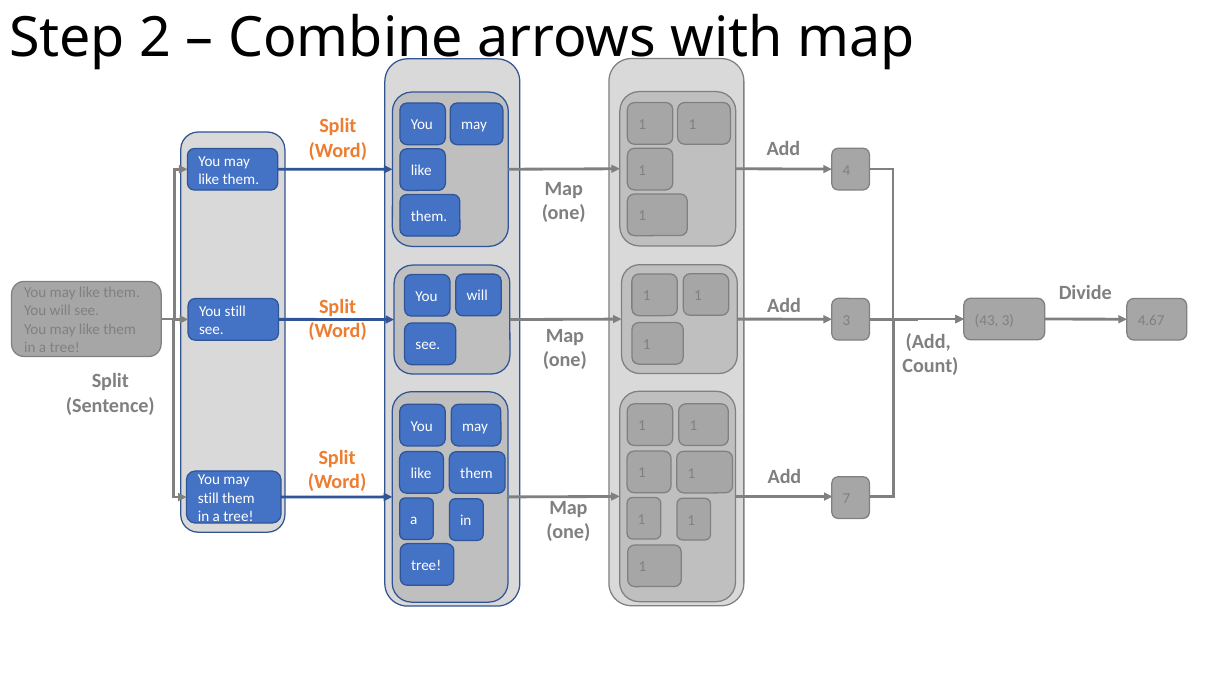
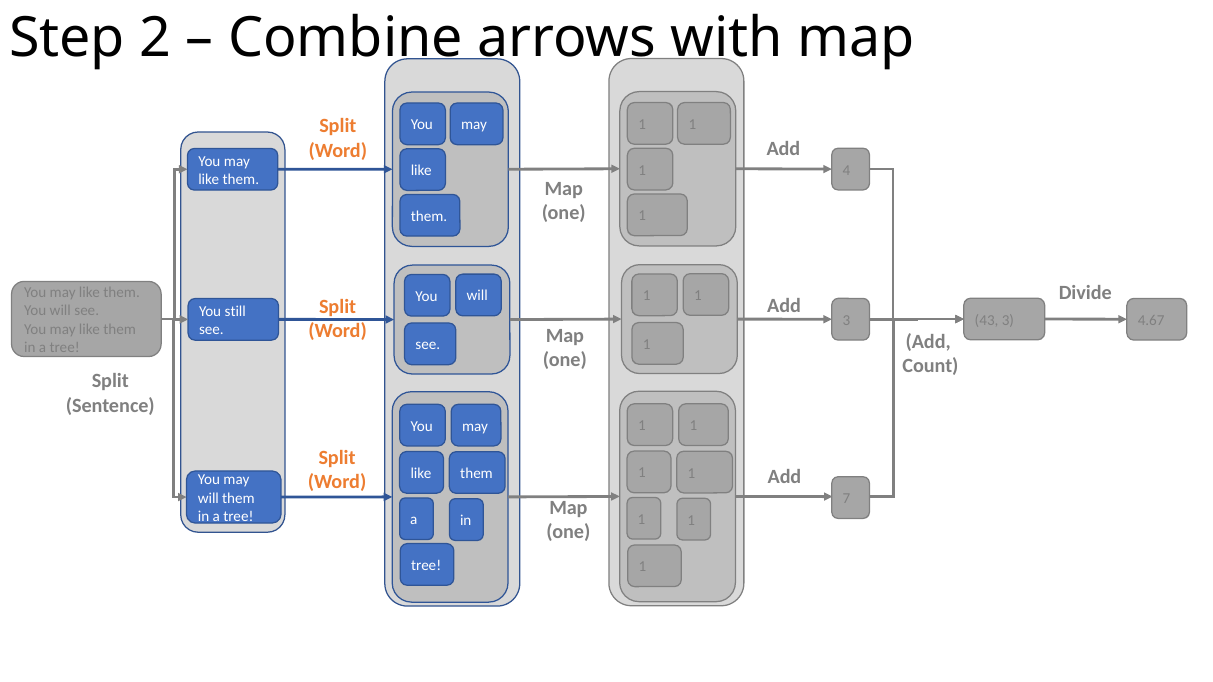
still: still -> will (208, 498)
